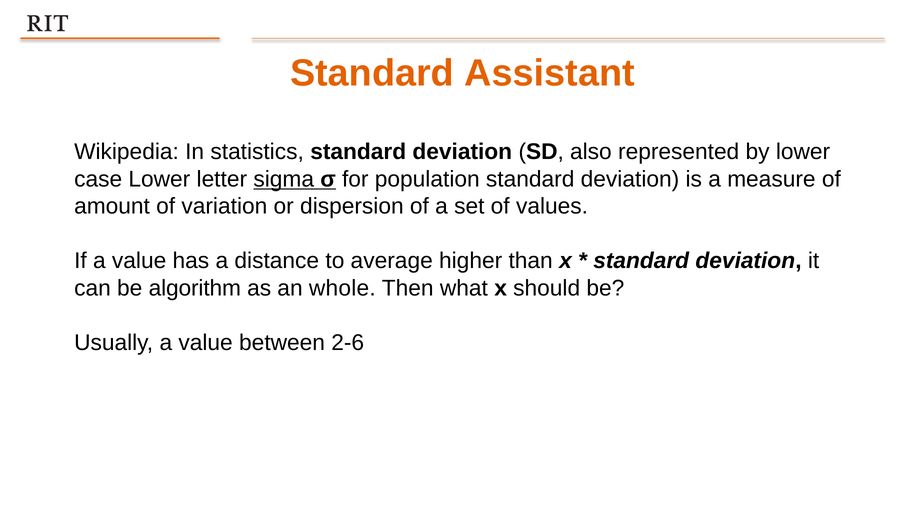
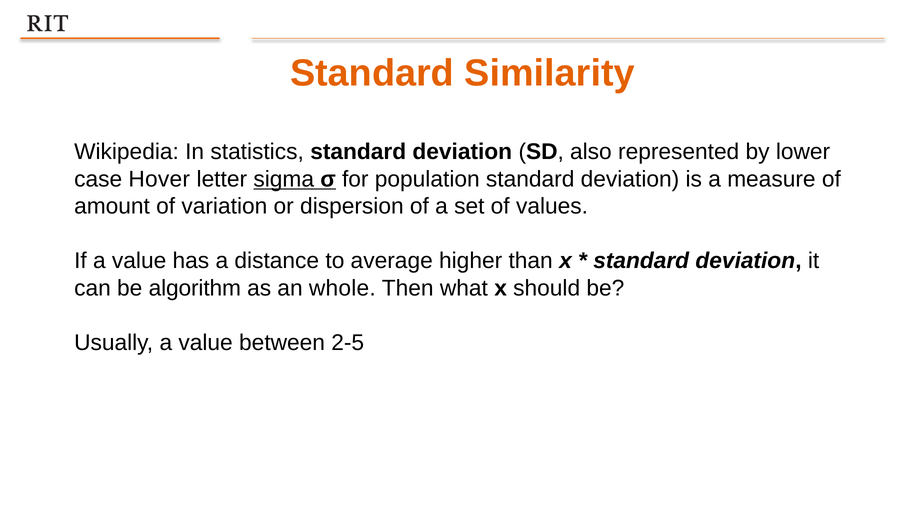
Assistant: Assistant -> Similarity (550, 73)
case Lower: Lower -> Hover (159, 179)
2-6: 2-6 -> 2-5 (348, 343)
